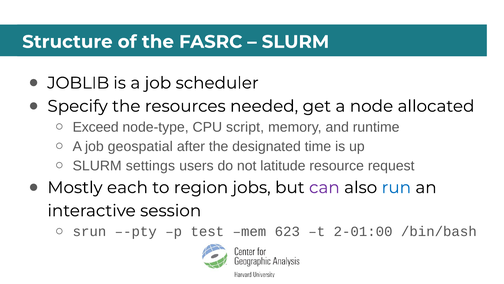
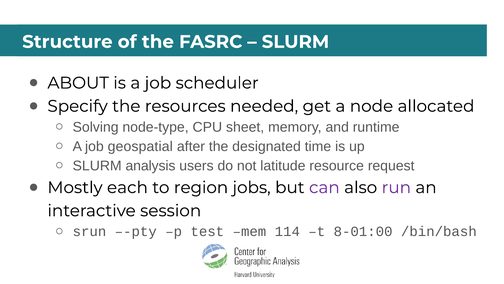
JOBLIB: JOBLIB -> ABOUT (78, 83)
Exceed: Exceed -> Solving (96, 127)
script: script -> sheet (245, 127)
settings: settings -> analysis (151, 166)
run colour: blue -> purple (396, 187)
623: 623 -> 114 (287, 231)
2-01:00: 2-01:00 -> 8-01:00 (363, 231)
